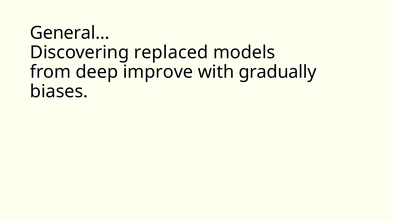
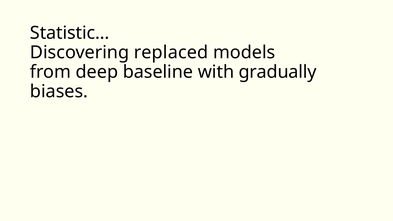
General…: General… -> Statistic… (70, 33)
improve: improve -> baseline (158, 72)
